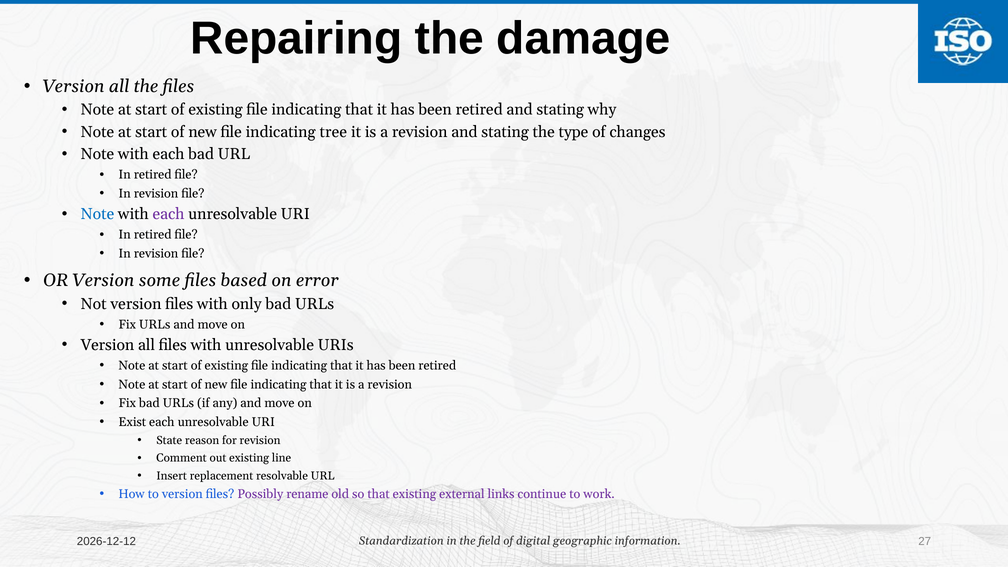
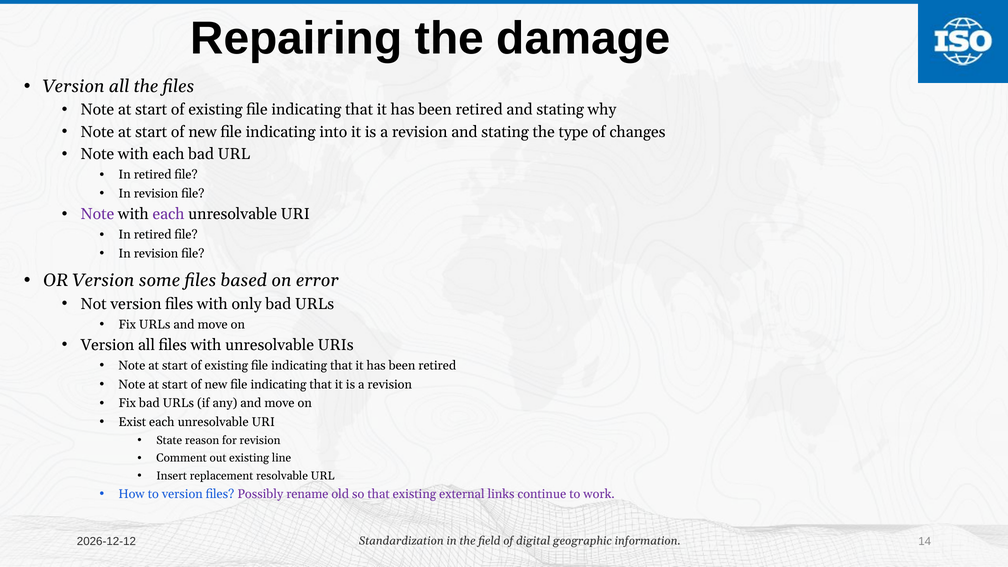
tree: tree -> into (333, 132)
Note colour: blue -> purple (97, 214)
27: 27 -> 14 (925, 541)
